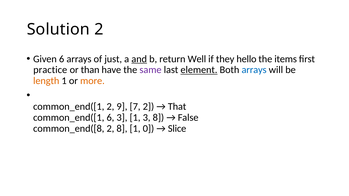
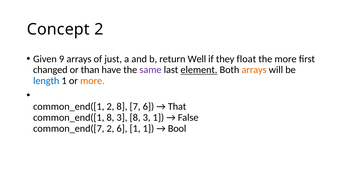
Solution: Solution -> Concept (58, 29)
Given 6: 6 -> 9 (62, 59)
and underline: present -> none (139, 59)
hello: hello -> float (246, 59)
the items: items -> more (286, 59)
practice: practice -> changed (50, 70)
arrays colour: blue -> orange (254, 70)
length colour: orange -> blue (46, 81)
2 9: 9 -> 8 (122, 107)
7 2: 2 -> 6 (148, 107)
common_end([1 6: 6 -> 8 (110, 118)
3 1: 1 -> 8 (135, 118)
3 8: 8 -> 1 (158, 118)
common_end([8: common_end([8 -> common_end([7 (69, 129)
2 8: 8 -> 6 (122, 129)
1 0: 0 -> 1 (148, 129)
Slice: Slice -> Bool (177, 129)
